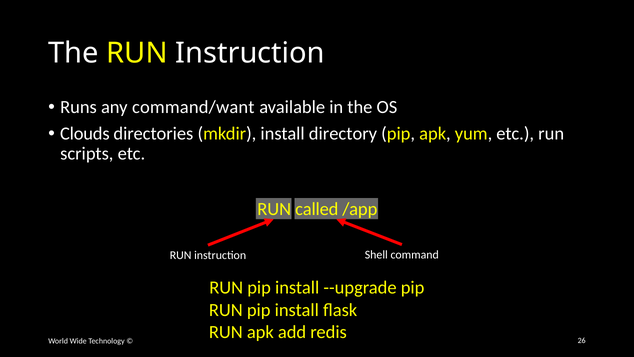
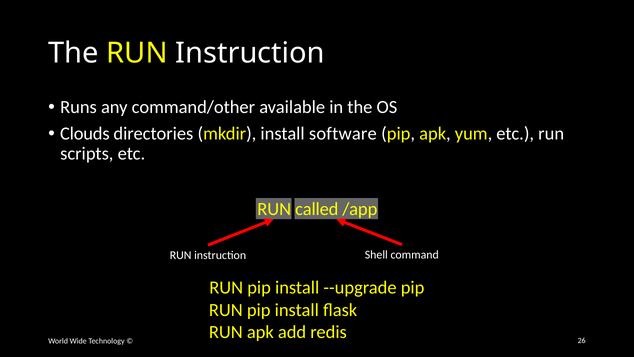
command/want: command/want -> command/other (193, 107)
directory: directory -> software (343, 134)
